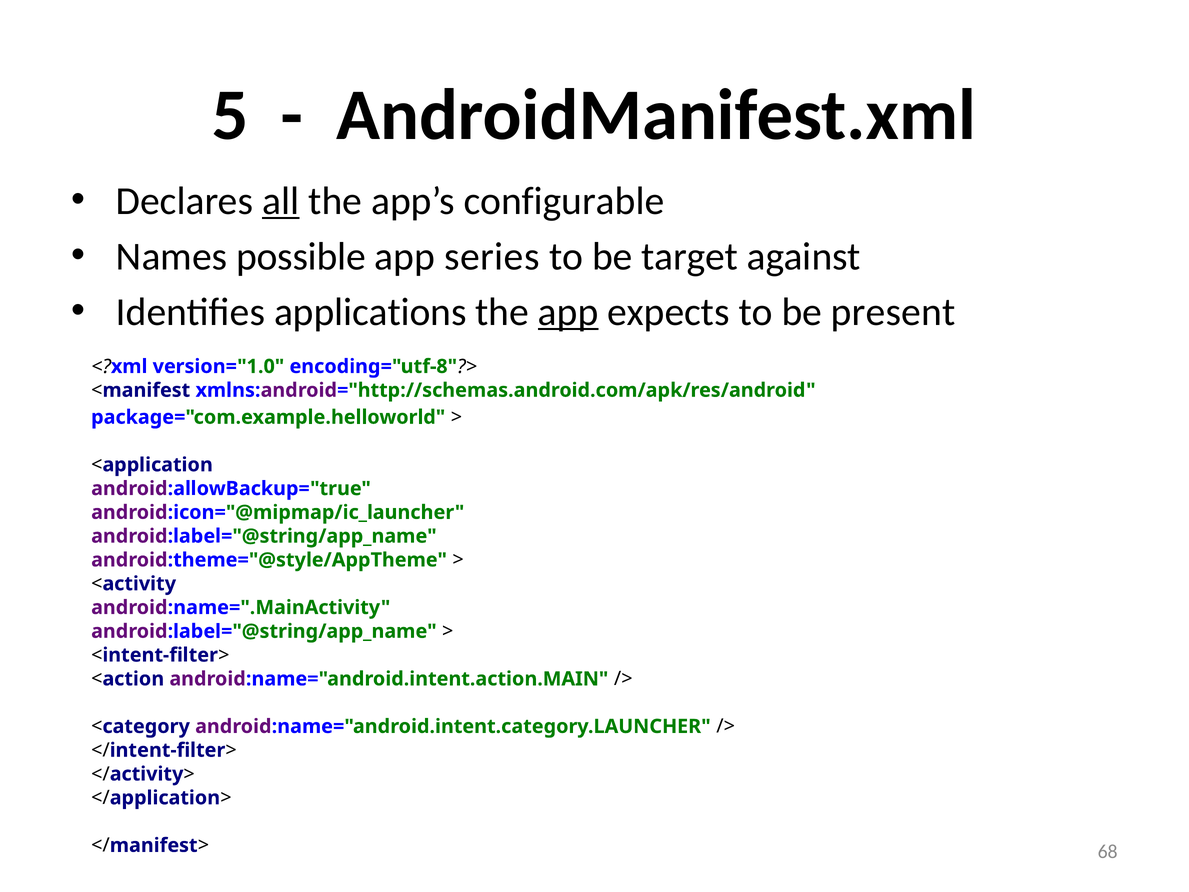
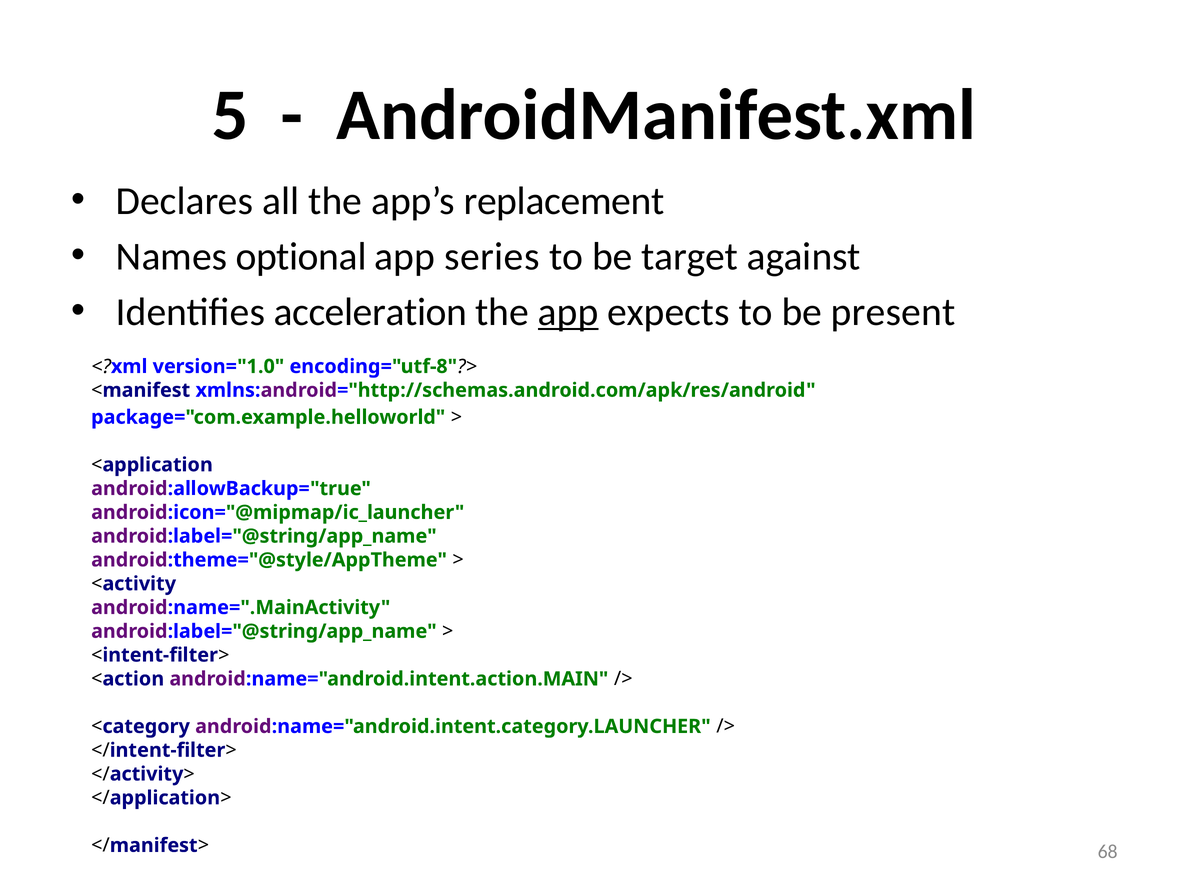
all underline: present -> none (281, 201)
configurable: configurable -> replacement (564, 201)
possible: possible -> optional (301, 256)
applications: applications -> acceleration (370, 312)
